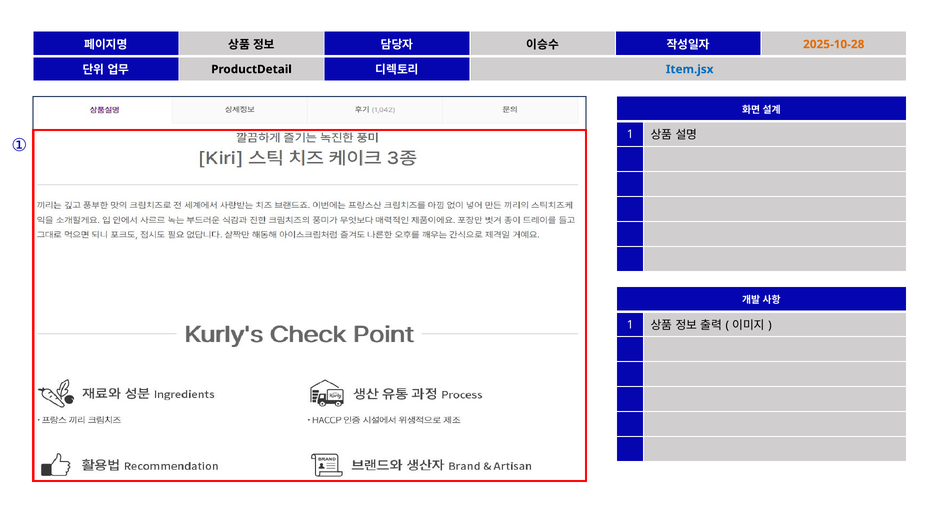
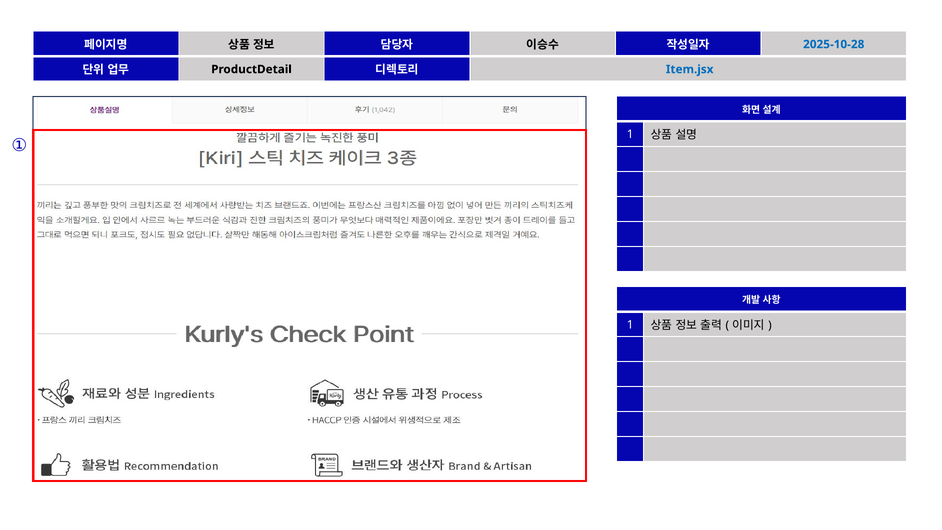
2025-10-28 colour: orange -> blue (834, 44)
